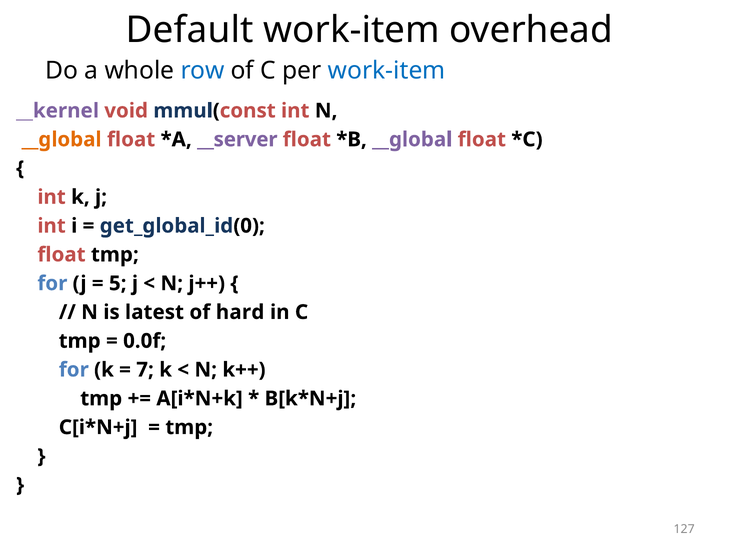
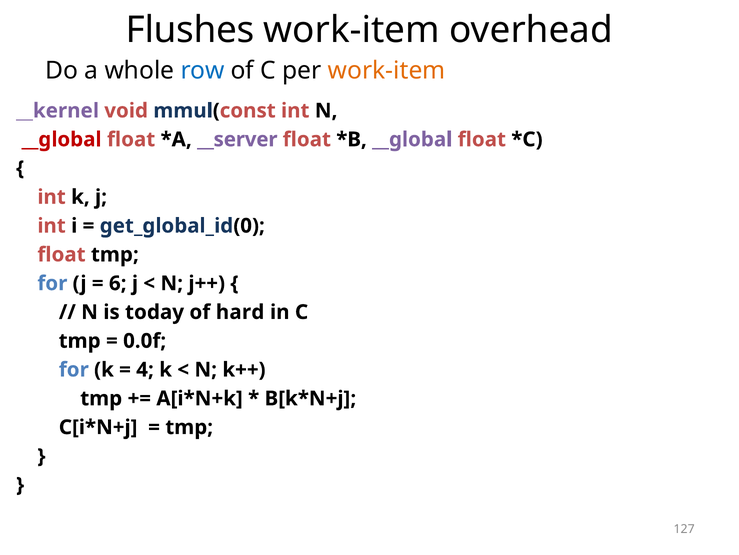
Default: Default -> Flushes (190, 30)
work-item colour: blue -> orange (387, 70)
__global colour: orange -> red (61, 139)
5: 5 -> 6 (118, 283)
latest: latest -> today (155, 312)
7: 7 -> 4 (145, 369)
